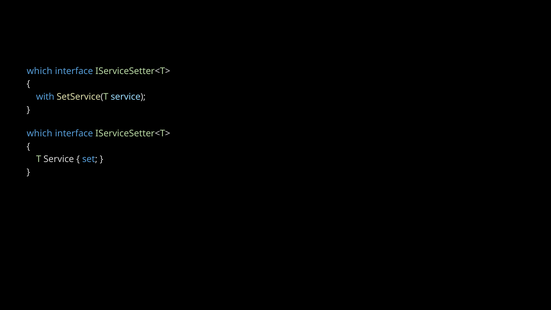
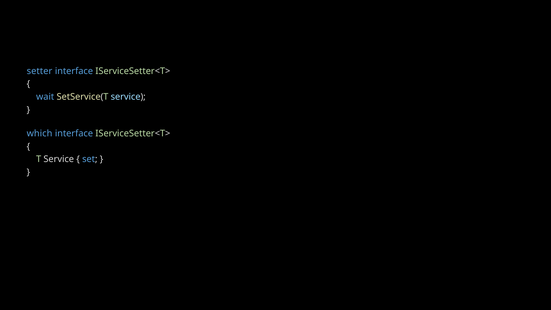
which: which -> setter (40, 71)
with: with -> wait (45, 97)
